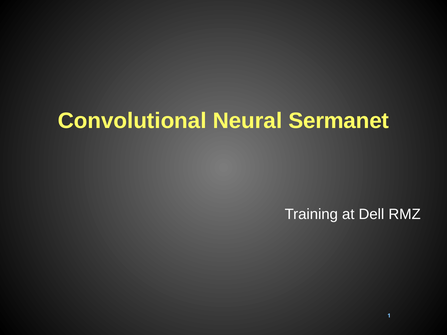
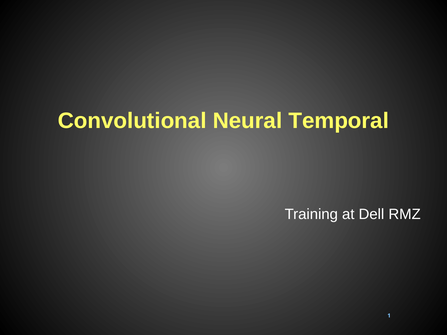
Sermanet: Sermanet -> Temporal (339, 121)
